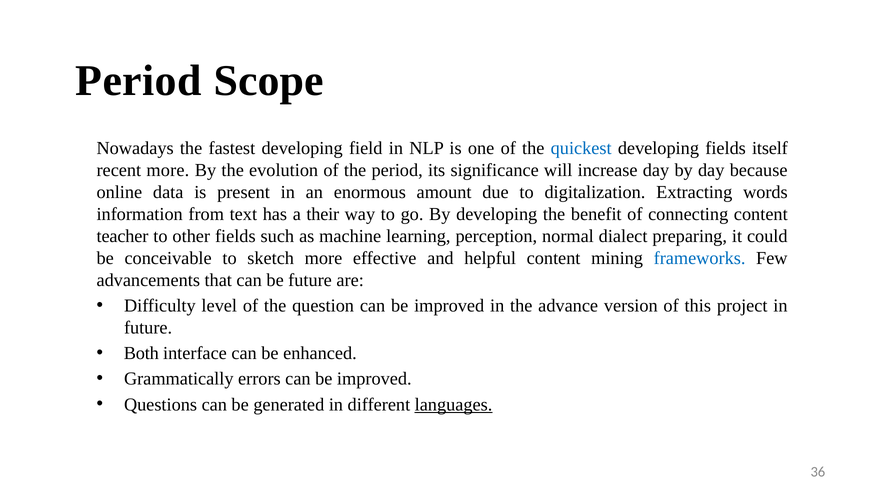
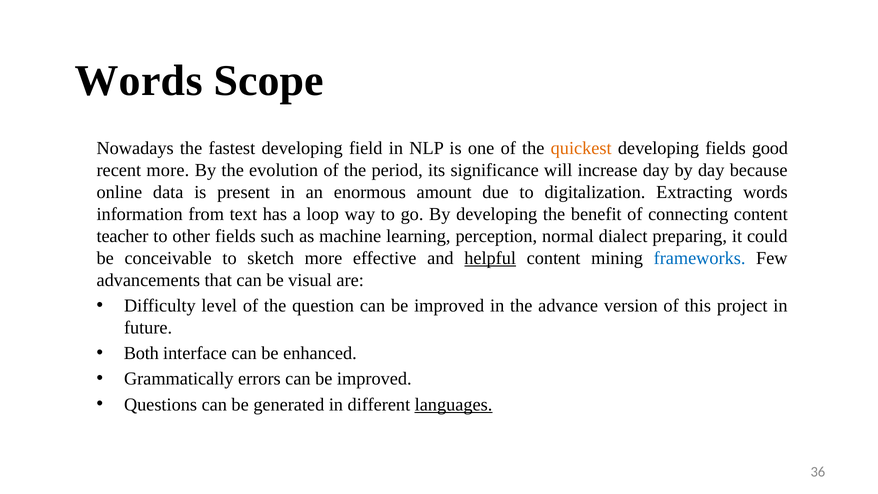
Period: Period -> Words (139, 81)
quickest colour: blue -> orange (581, 148)
itself: itself -> good (770, 148)
their: their -> loop (323, 214)
helpful underline: none -> present (490, 258)
be future: future -> visual (310, 280)
